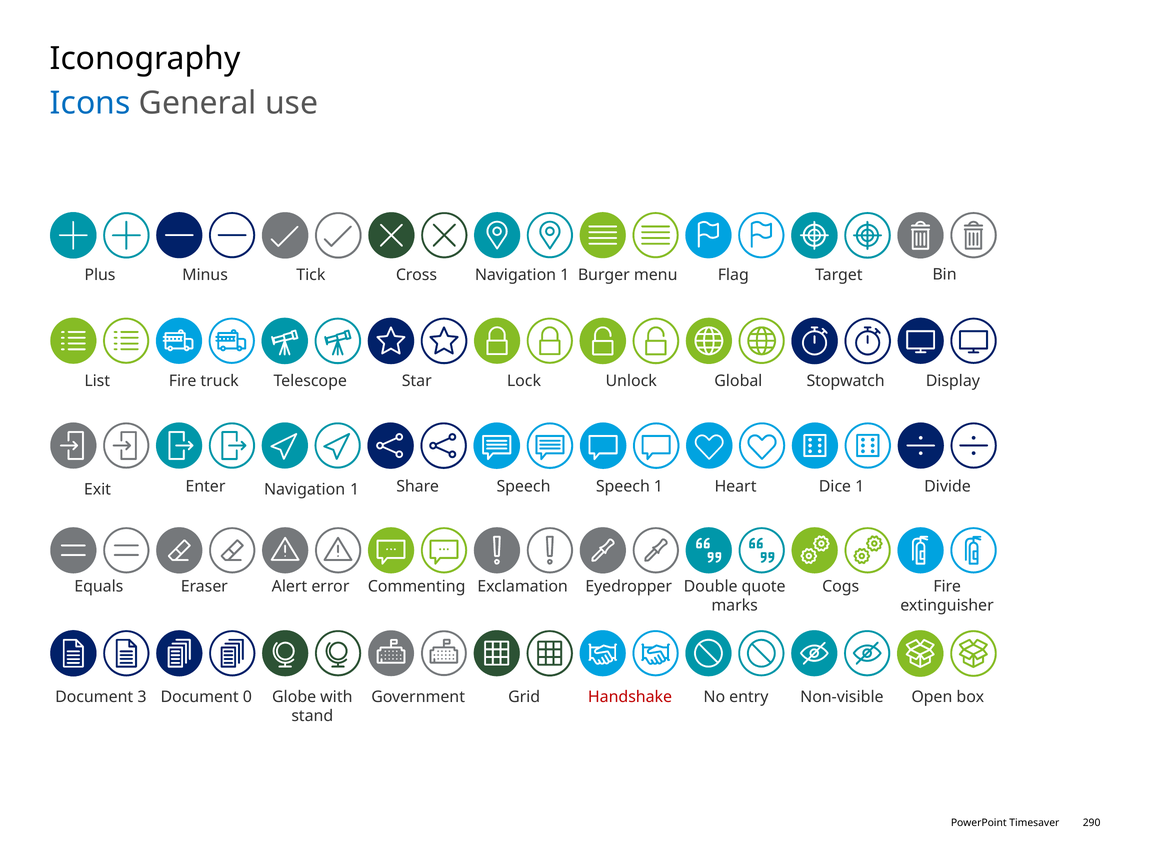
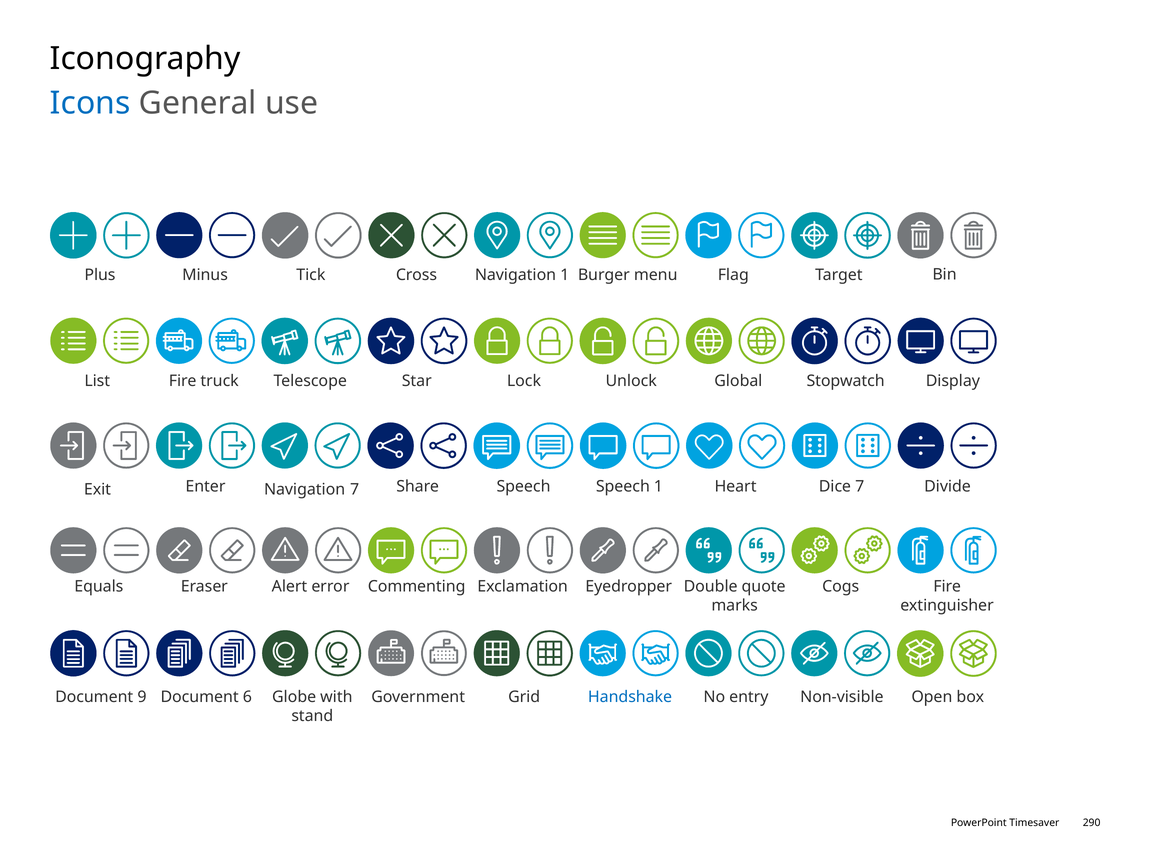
Dice 1: 1 -> 7 (860, 487)
Enter Navigation 1: 1 -> 7 (355, 490)
3: 3 -> 9 (142, 697)
0: 0 -> 6 (247, 697)
Handshake colour: red -> blue (630, 697)
